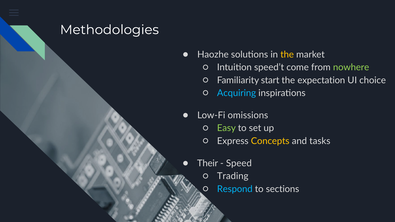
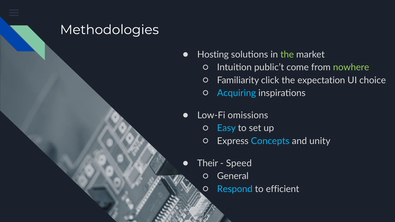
Haozhe: Haozhe -> Hosting (213, 55)
the colour: yellow -> light green (287, 55)
speed’t: speed’t -> public’t (269, 67)
start: start -> click (270, 80)
Easy colour: light green -> light blue (226, 128)
Concepts colour: yellow -> light blue (270, 141)
tasks: tasks -> unity (320, 141)
Trading: Trading -> General (233, 176)
sections: sections -> efficient (283, 189)
